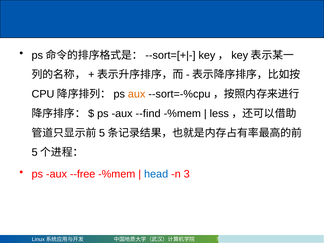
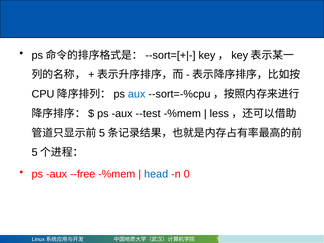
aux colour: orange -> blue (137, 94)
--find: --find -> --test (148, 114)
3: 3 -> 0 (187, 174)
